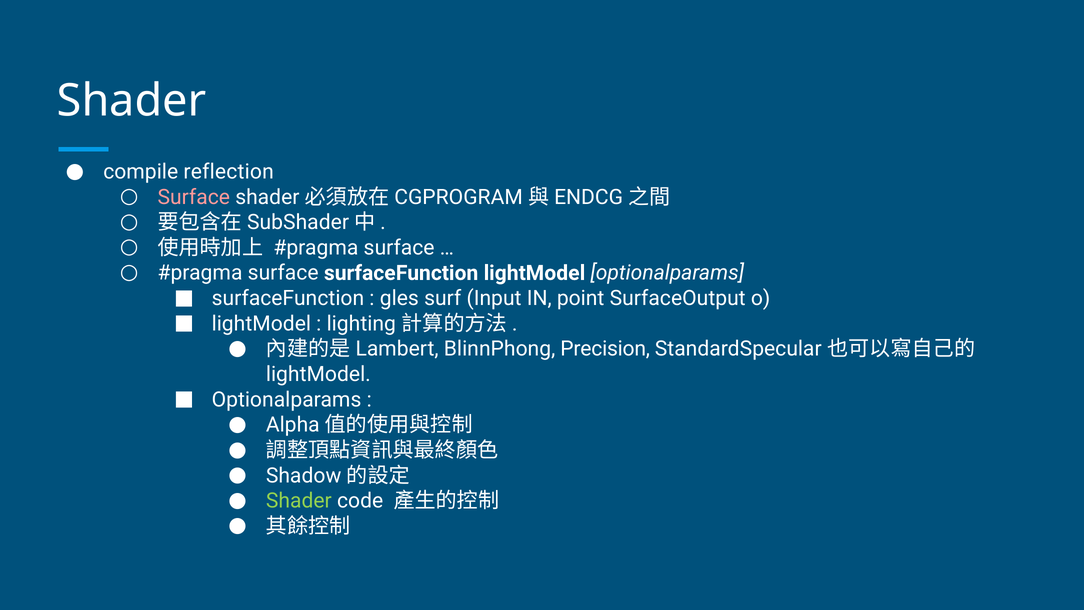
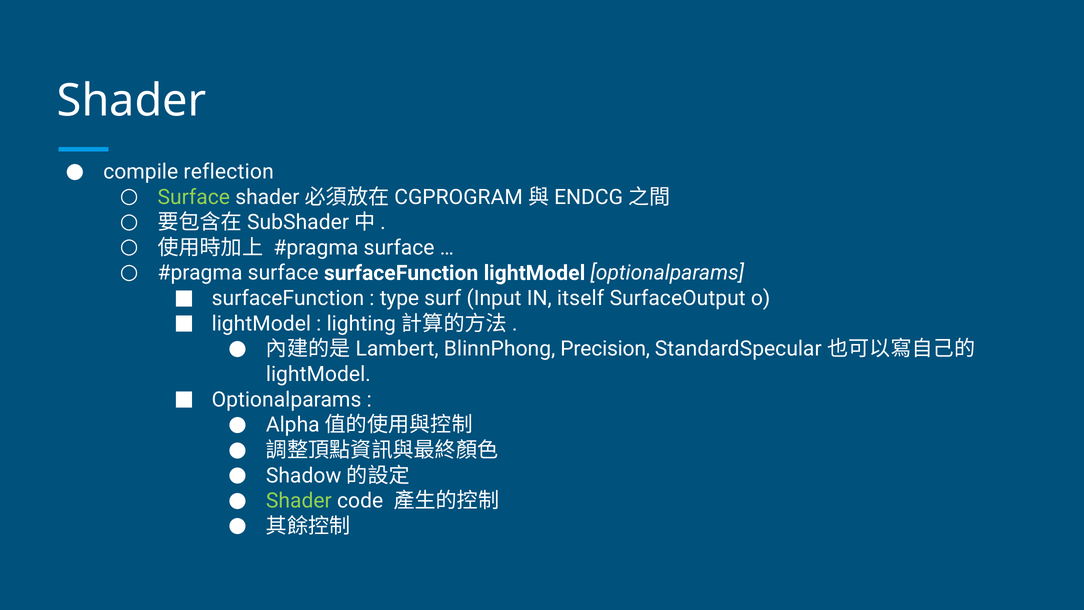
Surface colour: pink -> light green (194, 197)
gles: gles -> type (399, 298)
point: point -> itself (581, 298)
